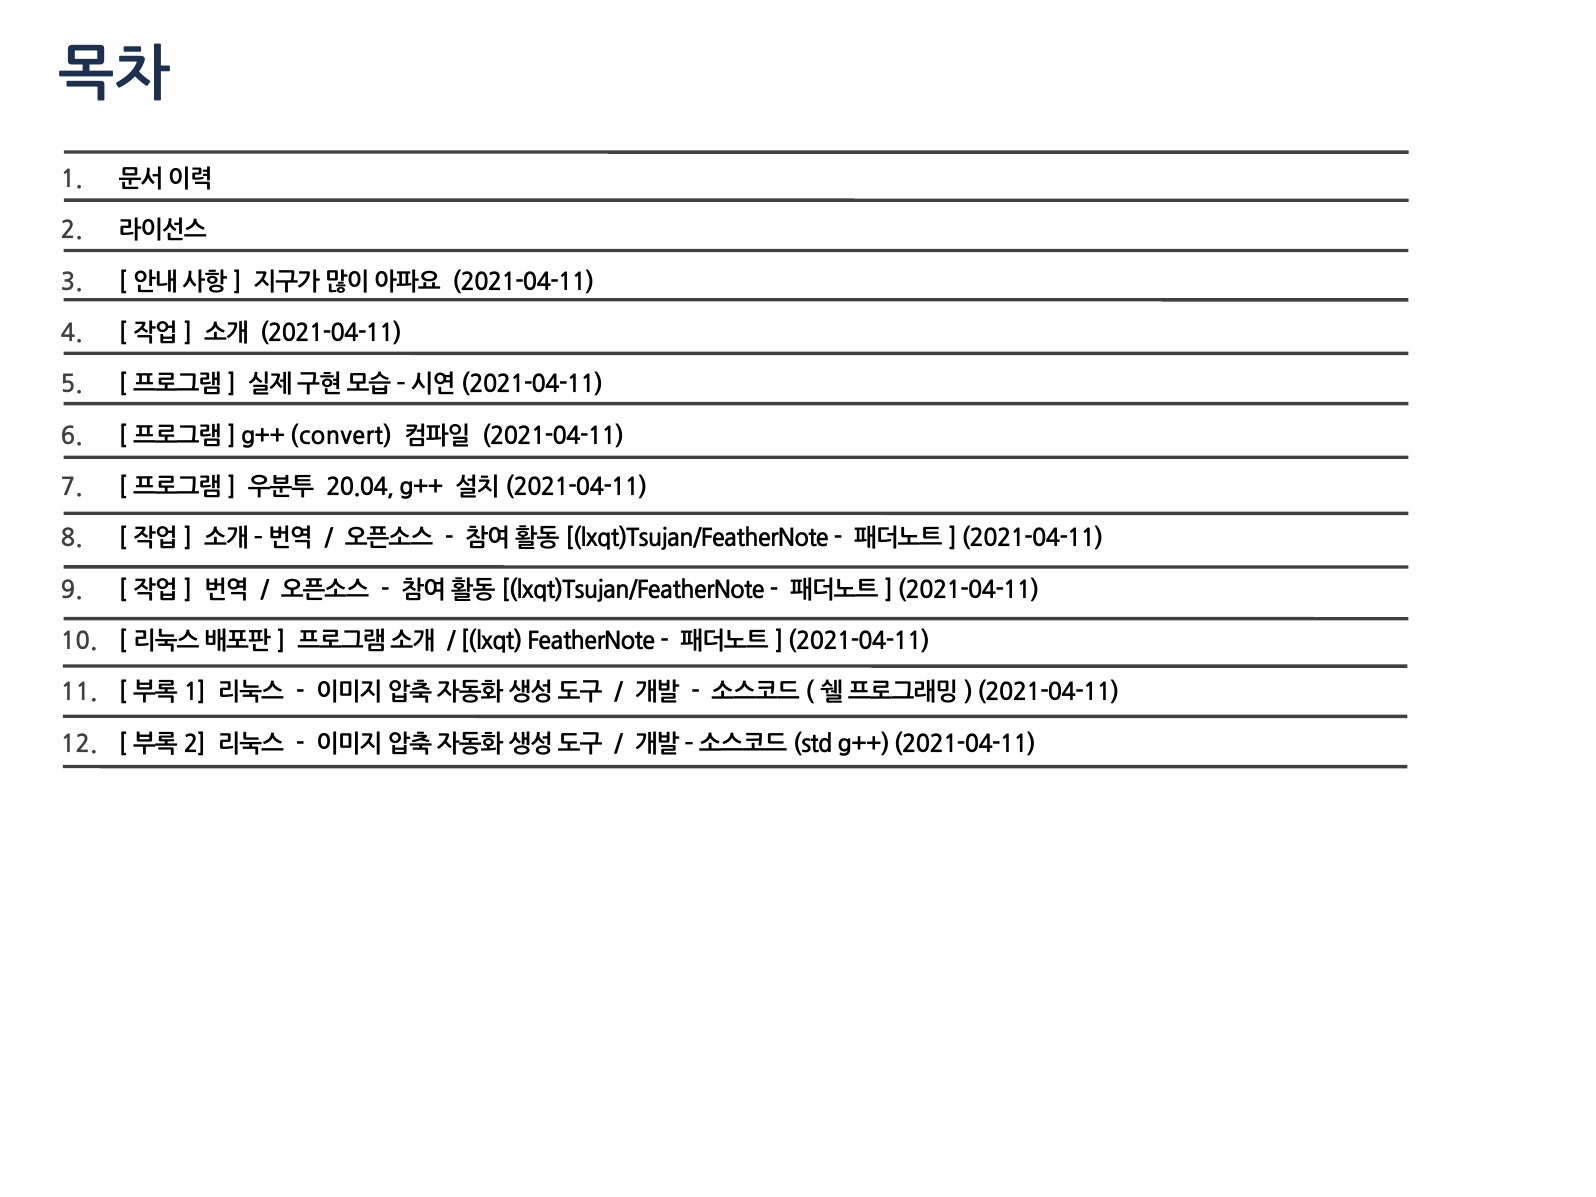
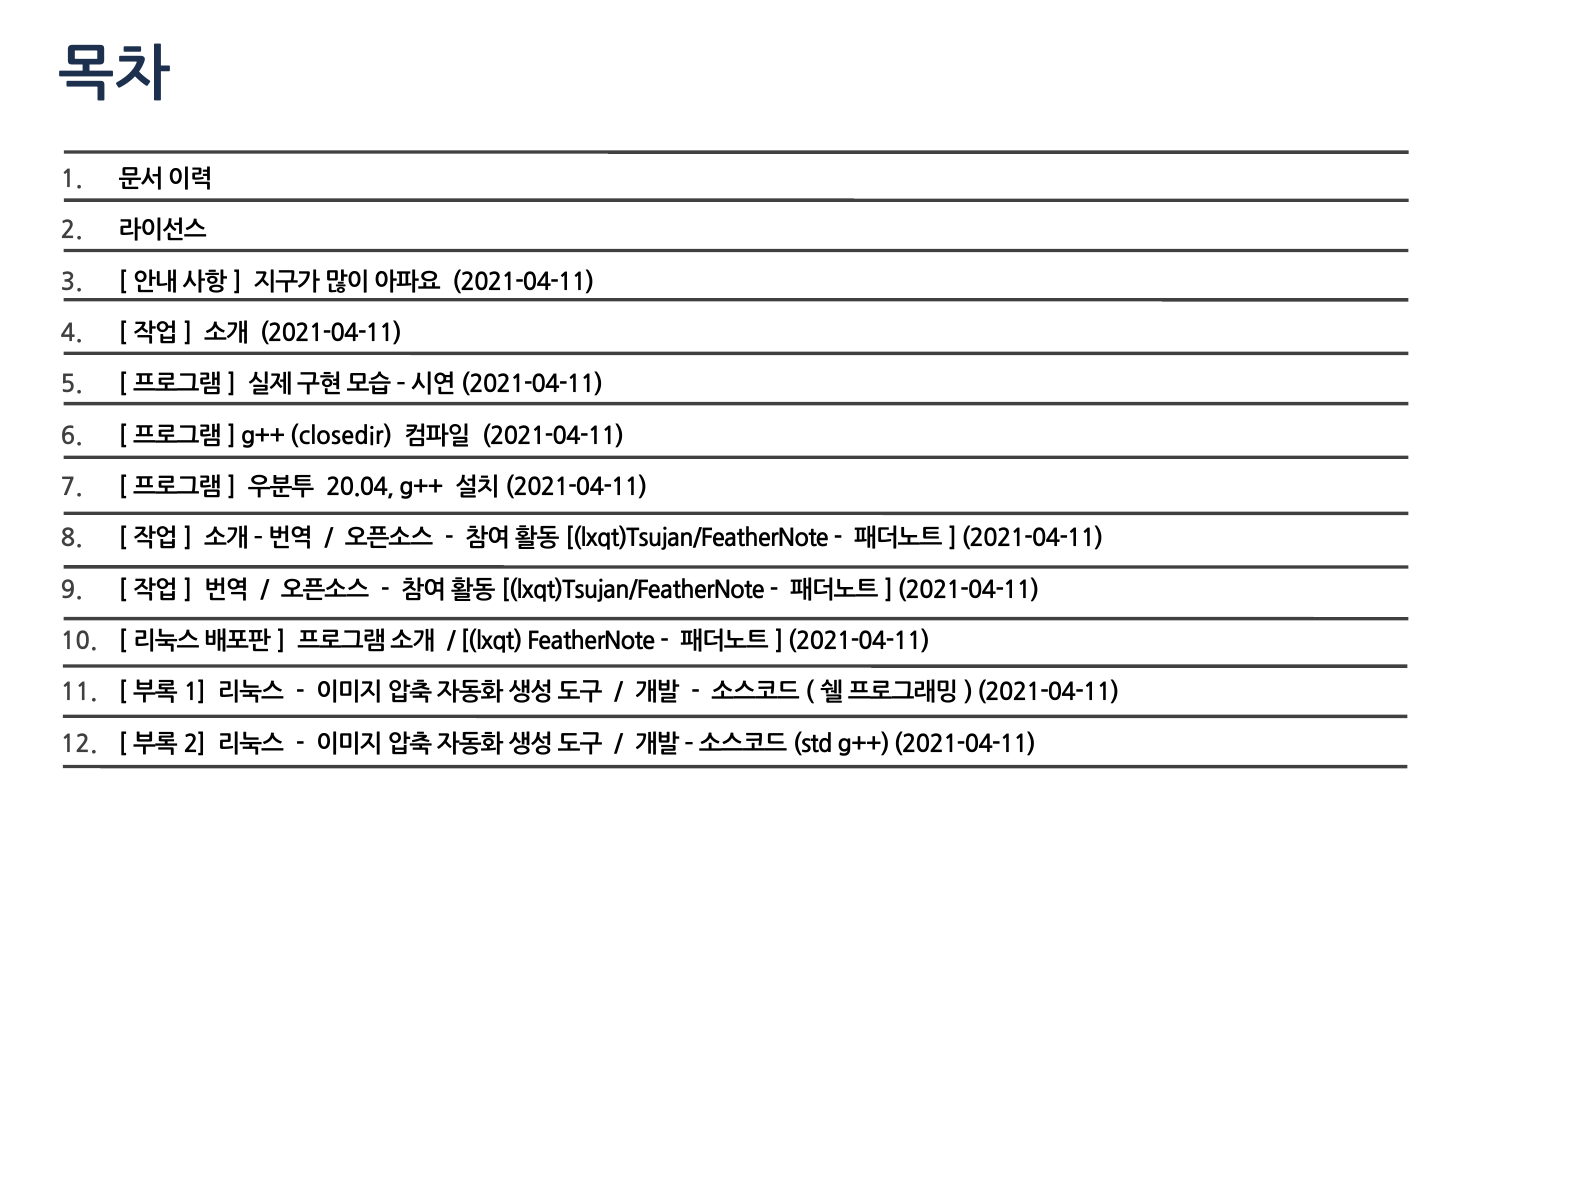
convert: convert -> closedir (341, 436)
